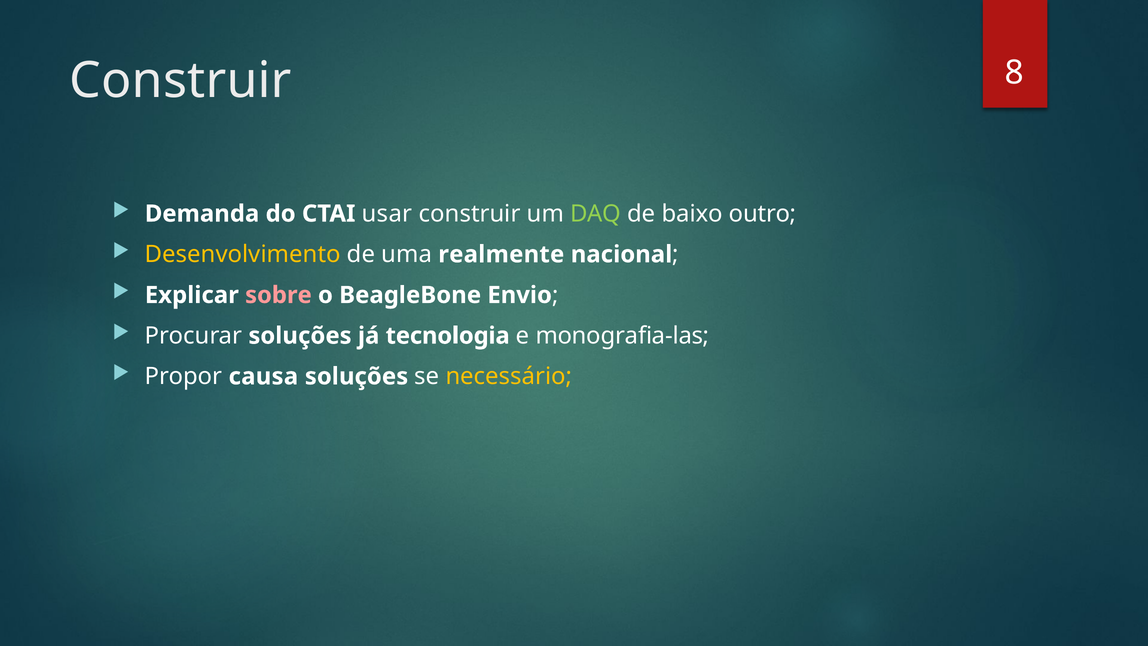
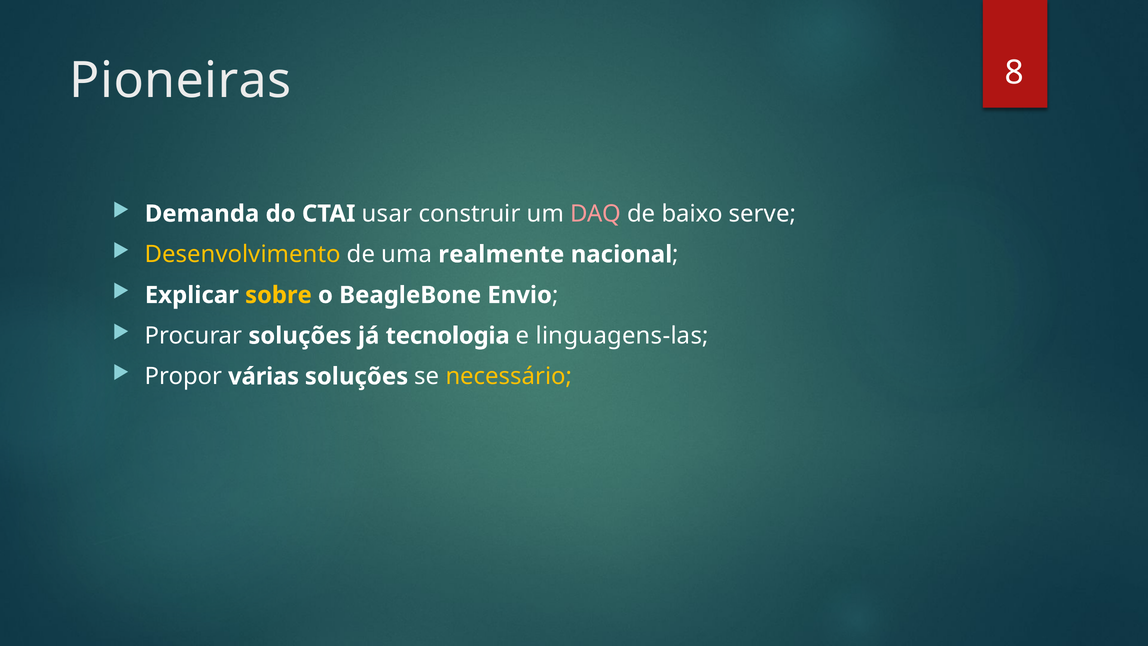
Construir: Construir -> Pioneiras (180, 81)
DAQ colour: light green -> pink (596, 214)
outro: outro -> serve (762, 214)
sobre colour: pink -> yellow (278, 295)
monografia-las: monografia-las -> linguagens-las (622, 336)
causa: causa -> várias (264, 376)
